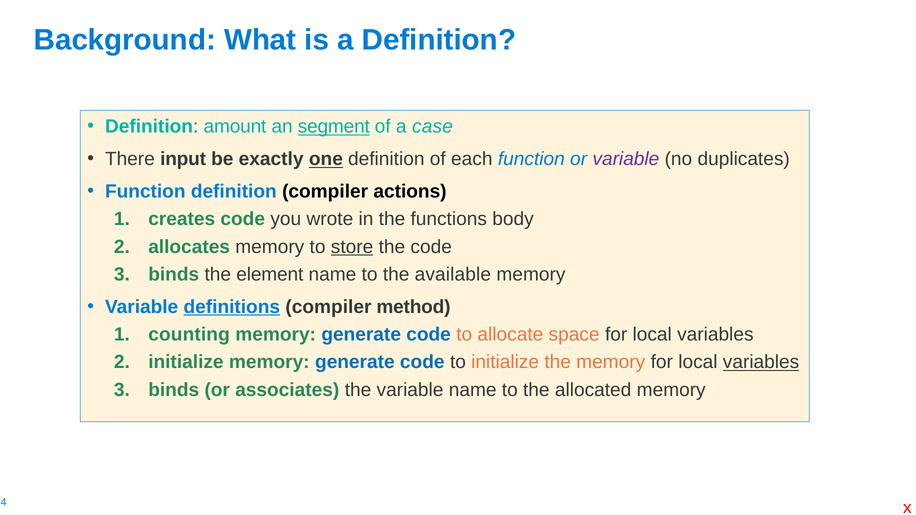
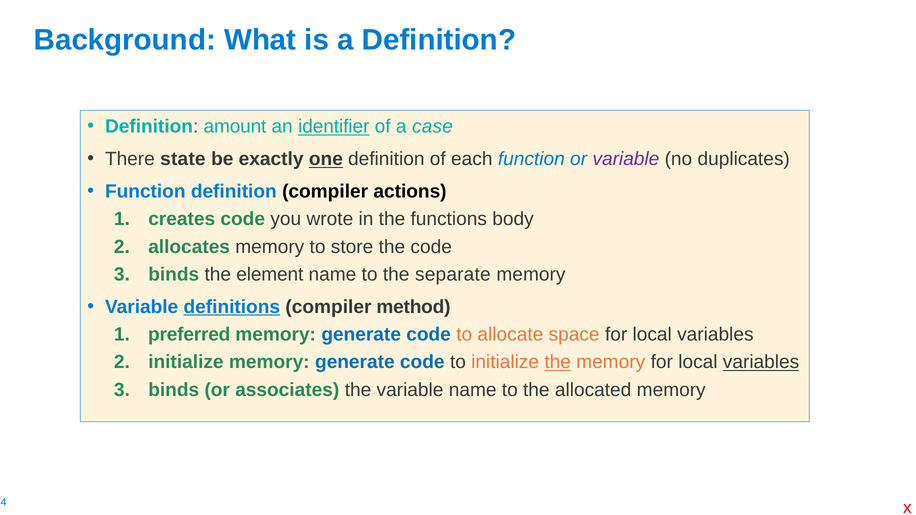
segment: segment -> identifier (334, 127)
input: input -> state (183, 159)
store underline: present -> none (352, 247)
available: available -> separate (453, 275)
counting: counting -> preferred (189, 335)
the underline: none -> present (558, 362)
